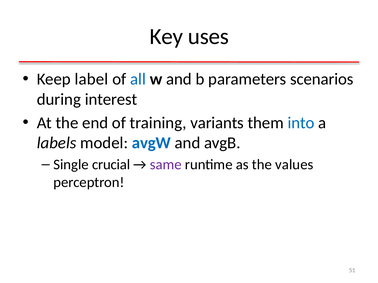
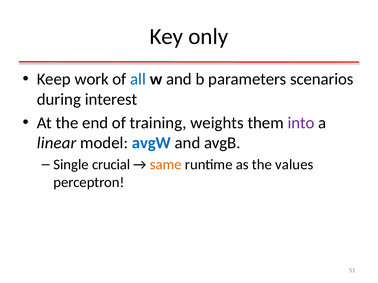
uses: uses -> only (208, 37)
label: label -> work (92, 79)
variants: variants -> weights (217, 123)
into colour: blue -> purple (301, 123)
labels: labels -> linear (57, 143)
same colour: purple -> orange (166, 165)
